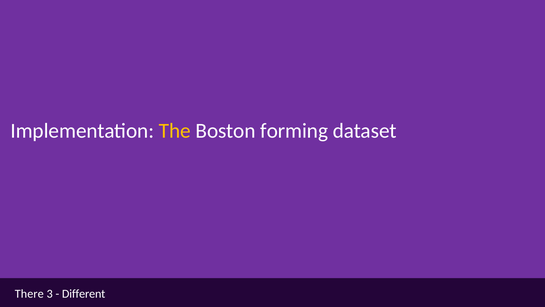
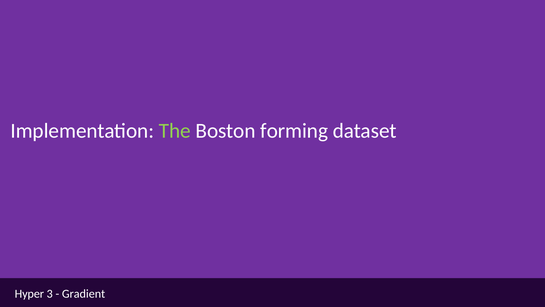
The colour: yellow -> light green (175, 131)
There: There -> Hyper (29, 293)
Different: Different -> Gradient (84, 293)
